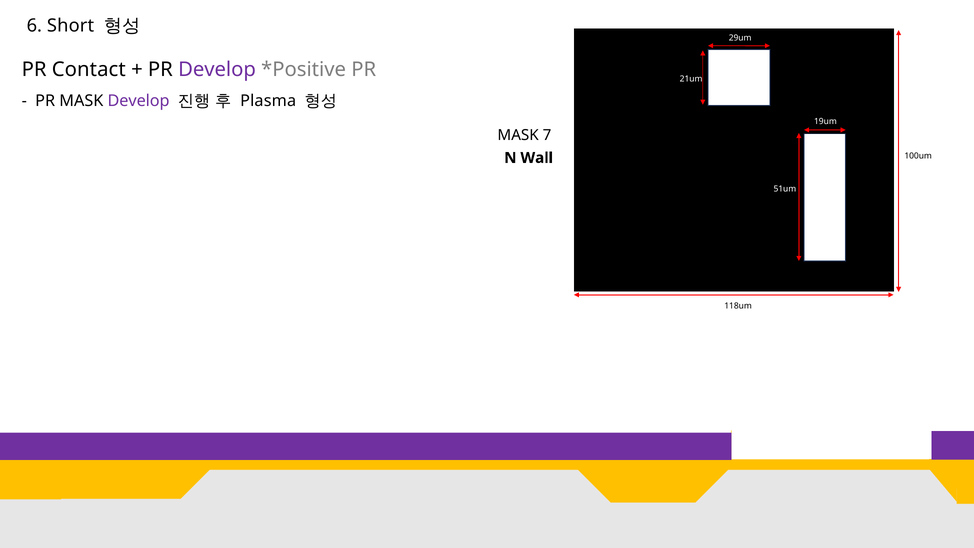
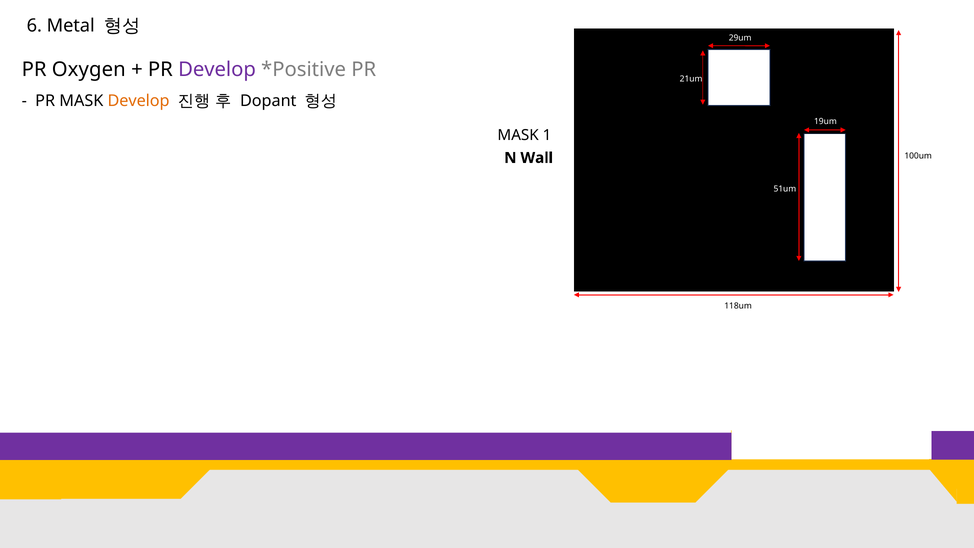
Short: Short -> Metal (71, 26)
Contact: Contact -> Oxygen (89, 70)
Develop colour: purple -> orange (139, 101)
Plasma: Plasma -> Dopant (268, 101)
7: 7 -> 1 (547, 135)
